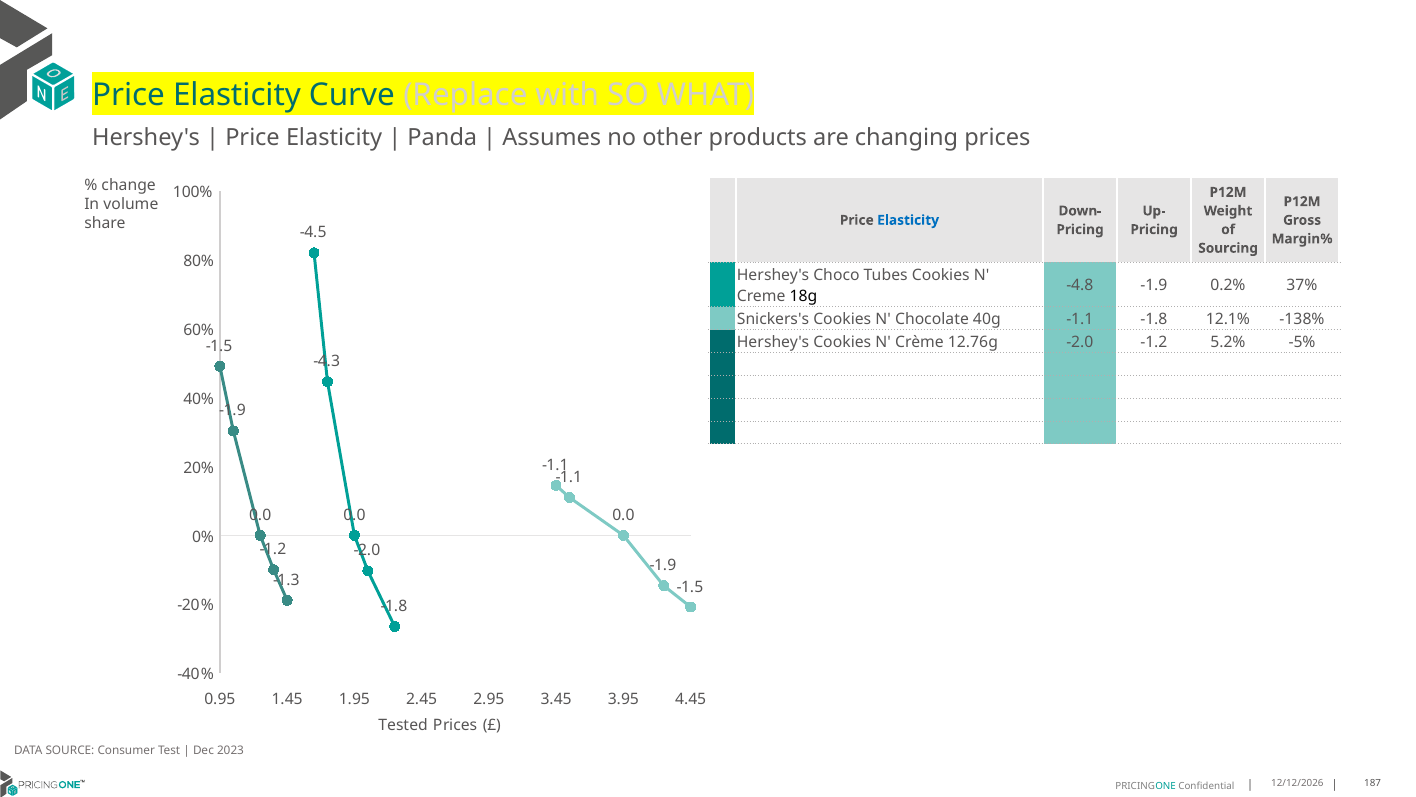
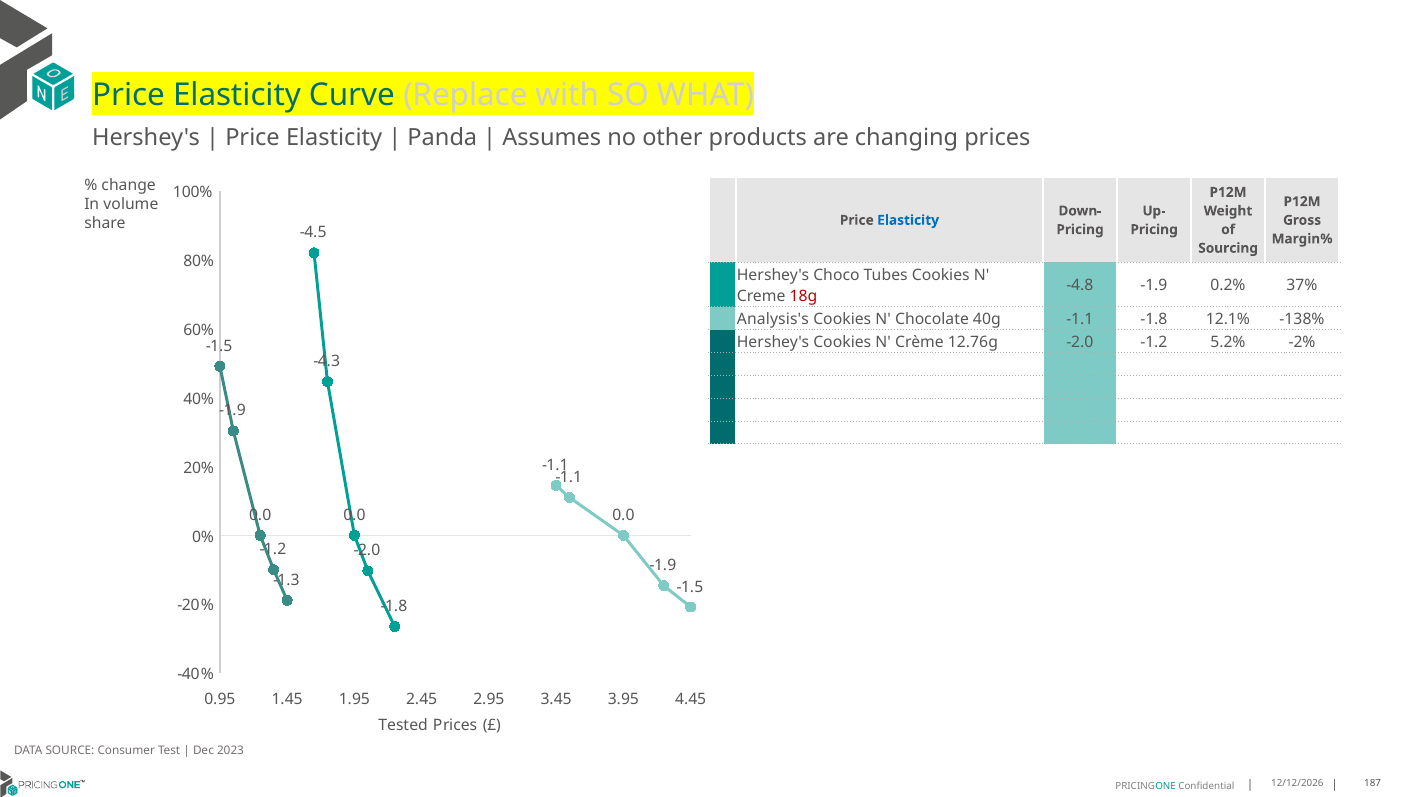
18g colour: black -> red (804, 297)
Snickers's: Snickers's -> Analysis's (773, 319)
-5%: -5% -> -2% (1302, 342)
